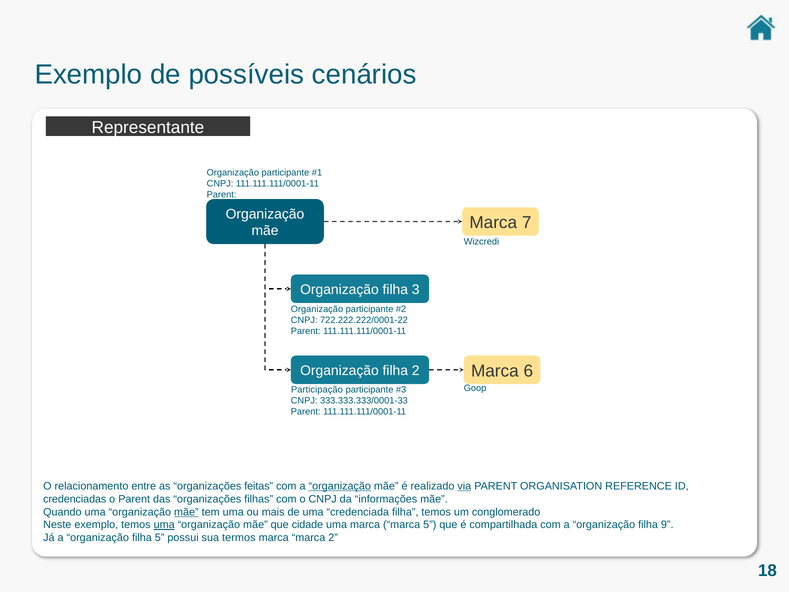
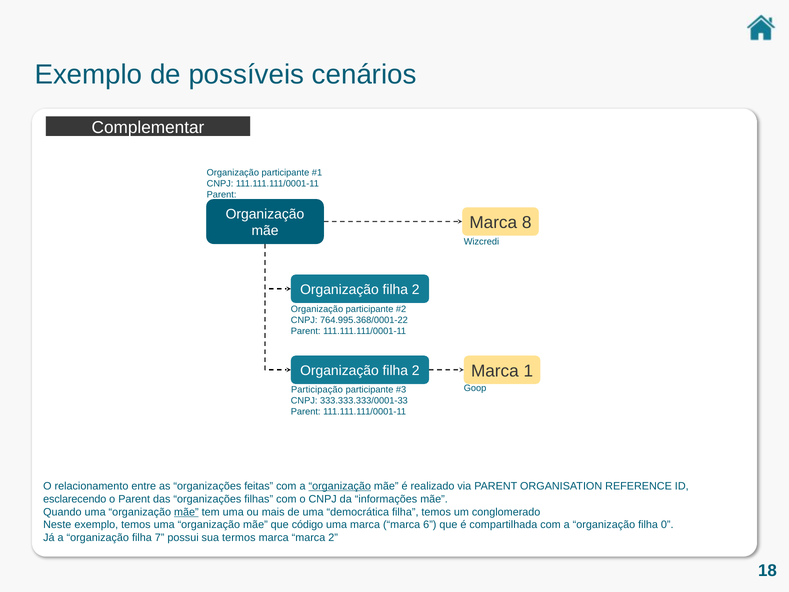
Representante: Representante -> Complementar (148, 127)
7: 7 -> 8 (527, 223)
3: 3 -> 2 (416, 290)
722.222.222/0001-22: 722.222.222/0001-22 -> 764.995.368/0001-22 (364, 320)
6: 6 -> 1 (528, 371)
via underline: present -> none (464, 486)
credenciadas: credenciadas -> esclarecendo (75, 499)
credenciada: credenciada -> democrática (358, 512)
uma underline: present -> none (164, 525)
cidade: cidade -> código (307, 525)
marca 5: 5 -> 6 (430, 525)
9: 9 -> 0 (667, 525)
filha 5: 5 -> 7 (160, 538)
